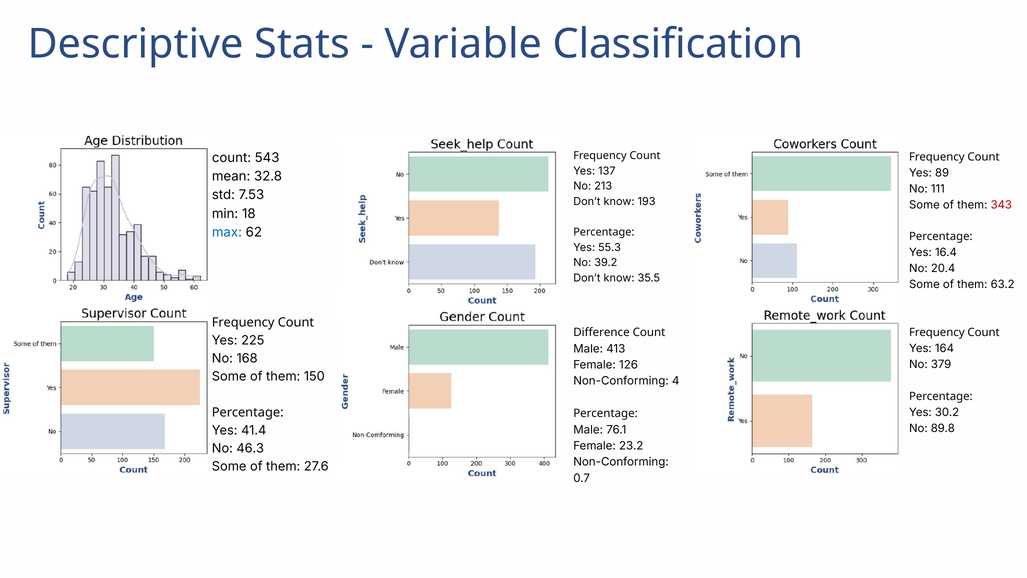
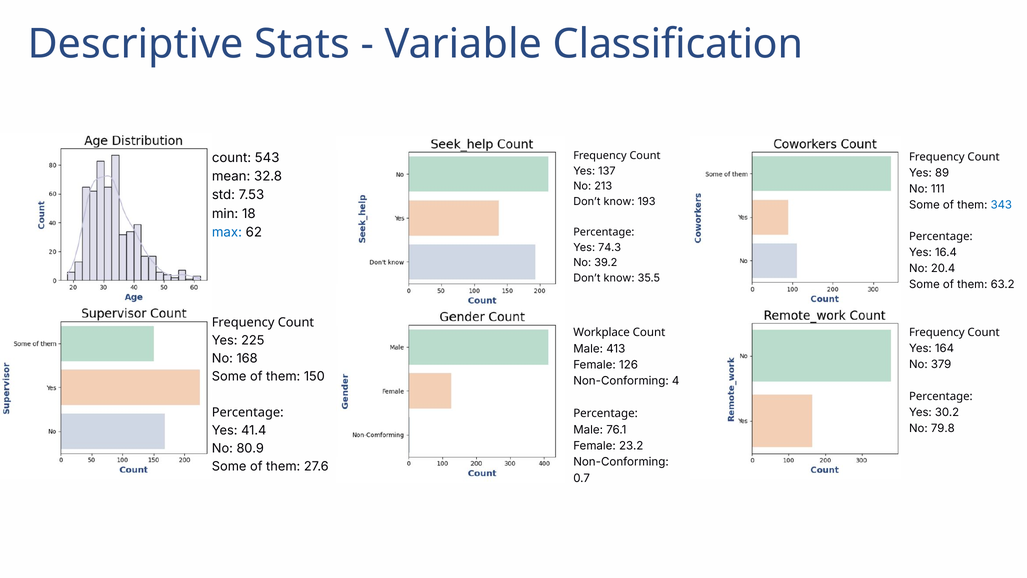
343 colour: red -> blue (1001, 205)
55.3: 55.3 -> 74.3 (610, 247)
Difference: Difference -> Workplace (602, 332)
89.8: 89.8 -> 79.8 (943, 428)
46.3: 46.3 -> 80.9 (250, 448)
